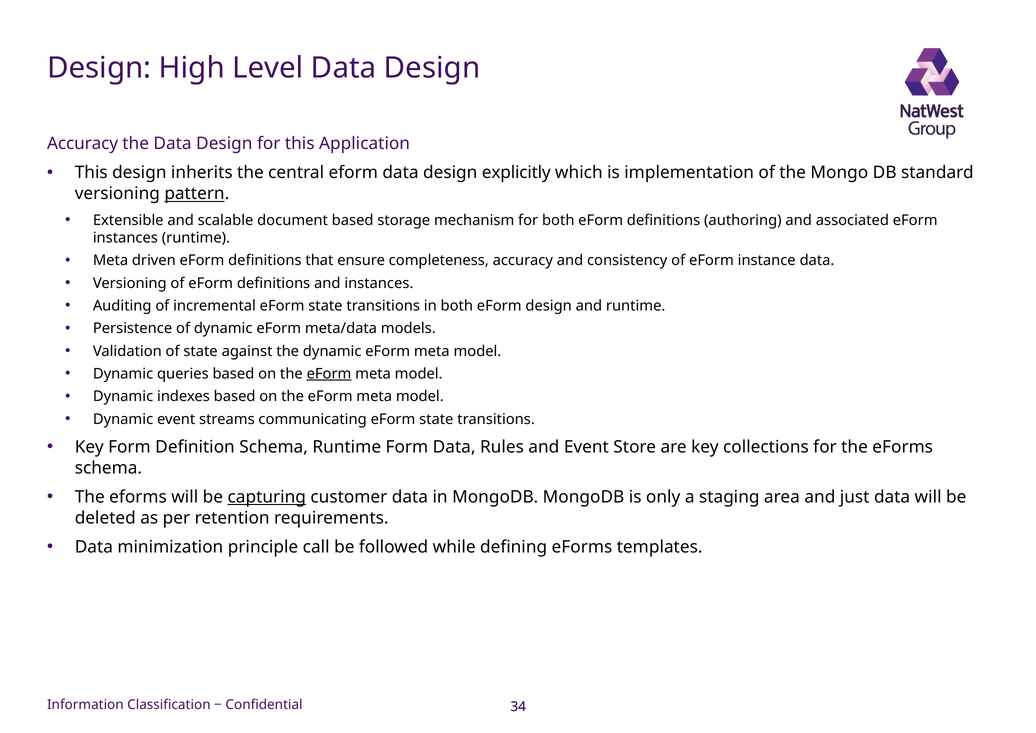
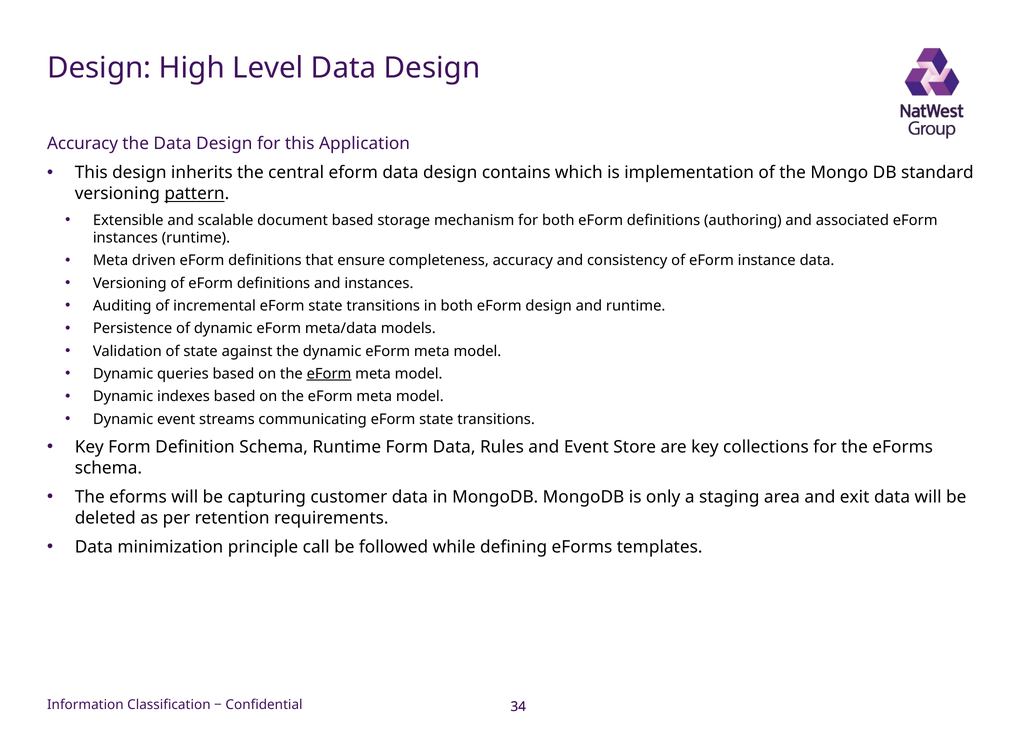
explicitly: explicitly -> contains (516, 173)
capturing underline: present -> none (267, 497)
just: just -> exit (855, 497)
